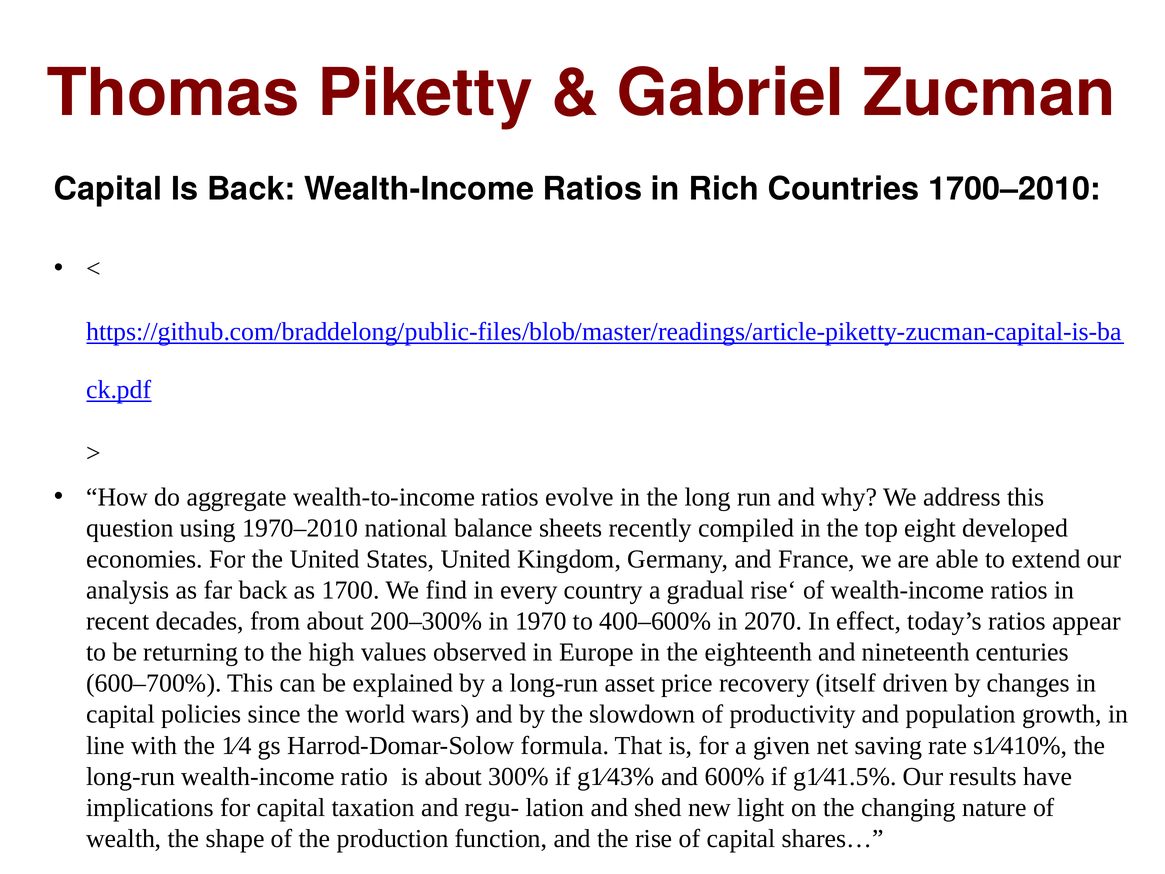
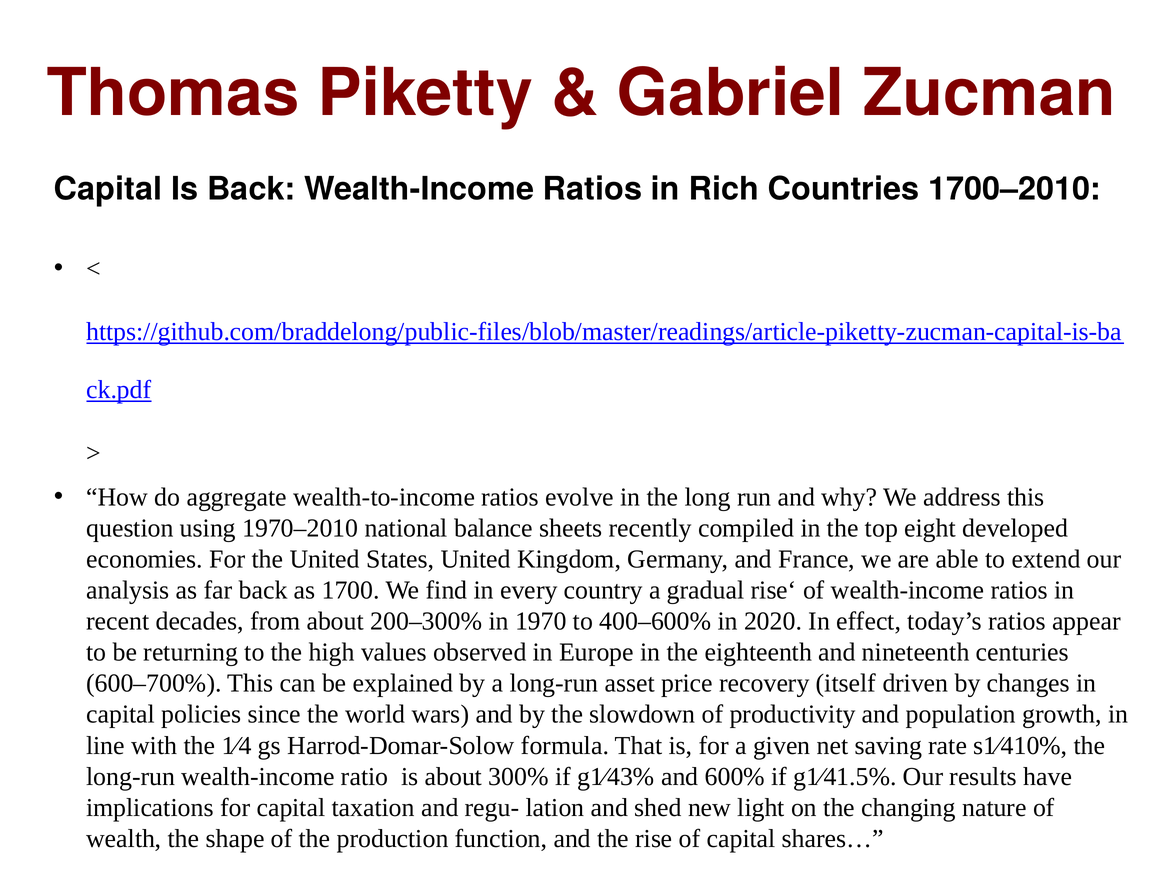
2070: 2070 -> 2020 (773, 621)
